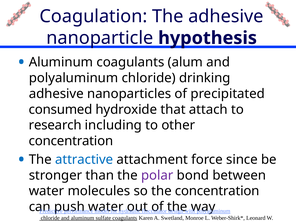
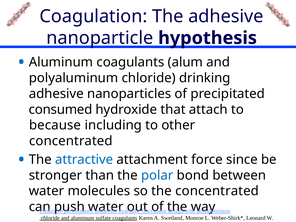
research: research -> because (55, 125)
concentration: concentration -> concentrated (71, 141)
polar colour: purple -> blue (157, 175)
the concentration: concentration -> concentrated (217, 191)
